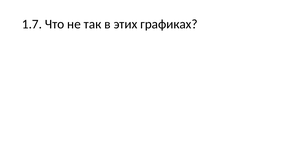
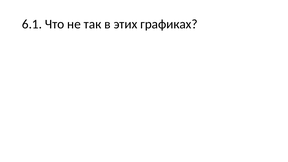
1.7: 1.7 -> 6.1 (32, 24)
